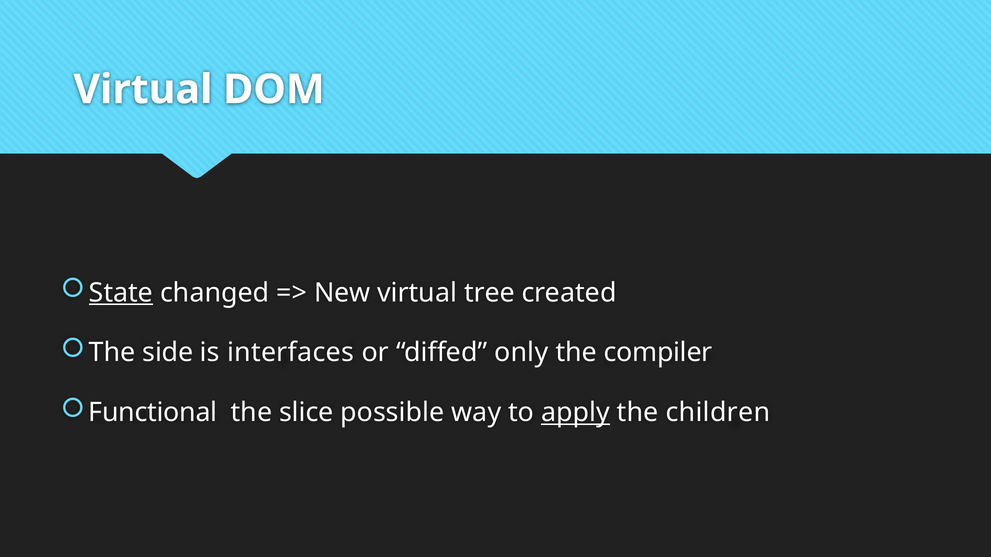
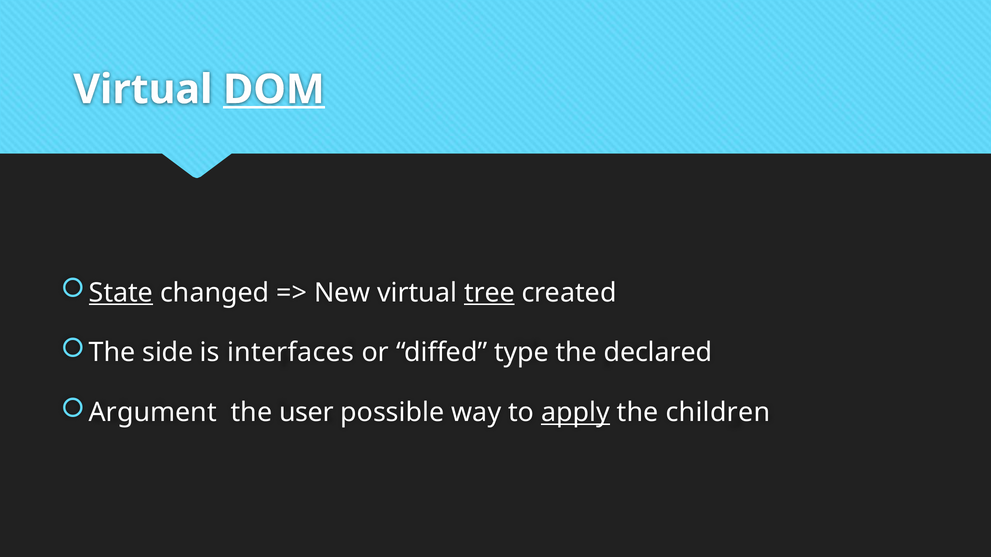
DOM underline: none -> present (274, 90)
tree underline: none -> present (489, 293)
only: only -> type (521, 353)
compiler: compiler -> declared (658, 353)
Functional: Functional -> Argument (153, 413)
slice: slice -> user (306, 413)
